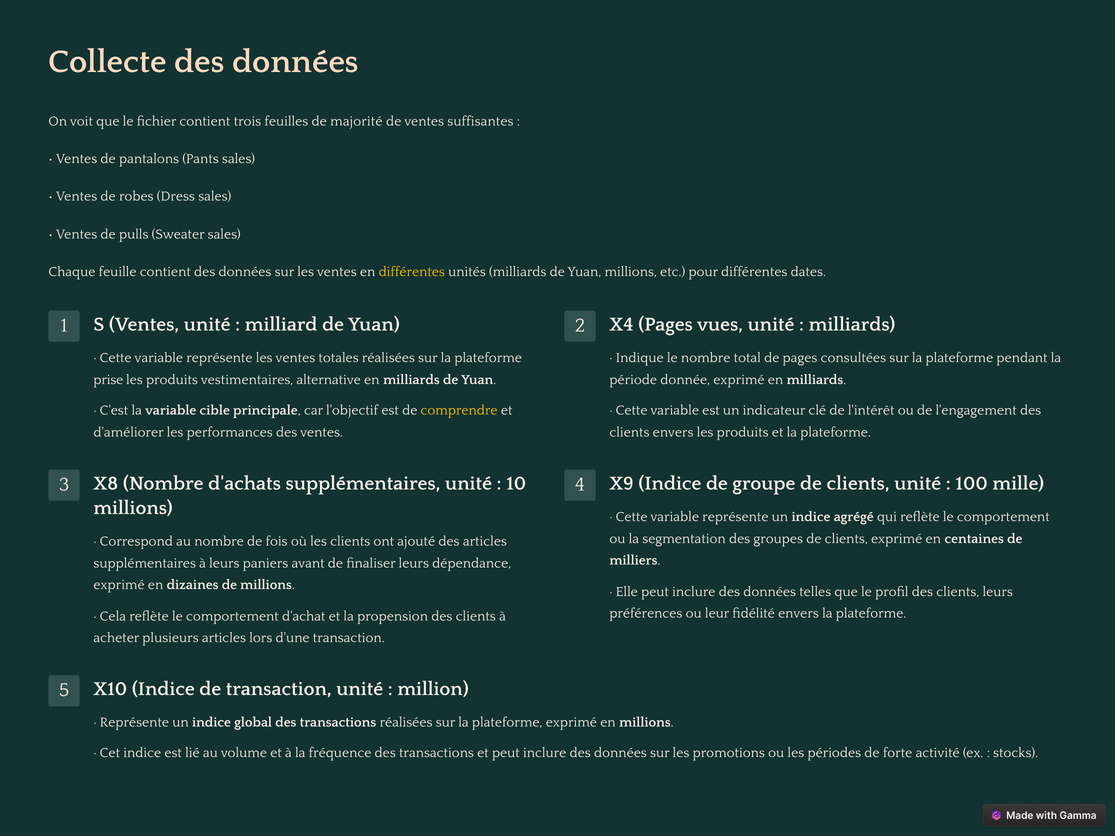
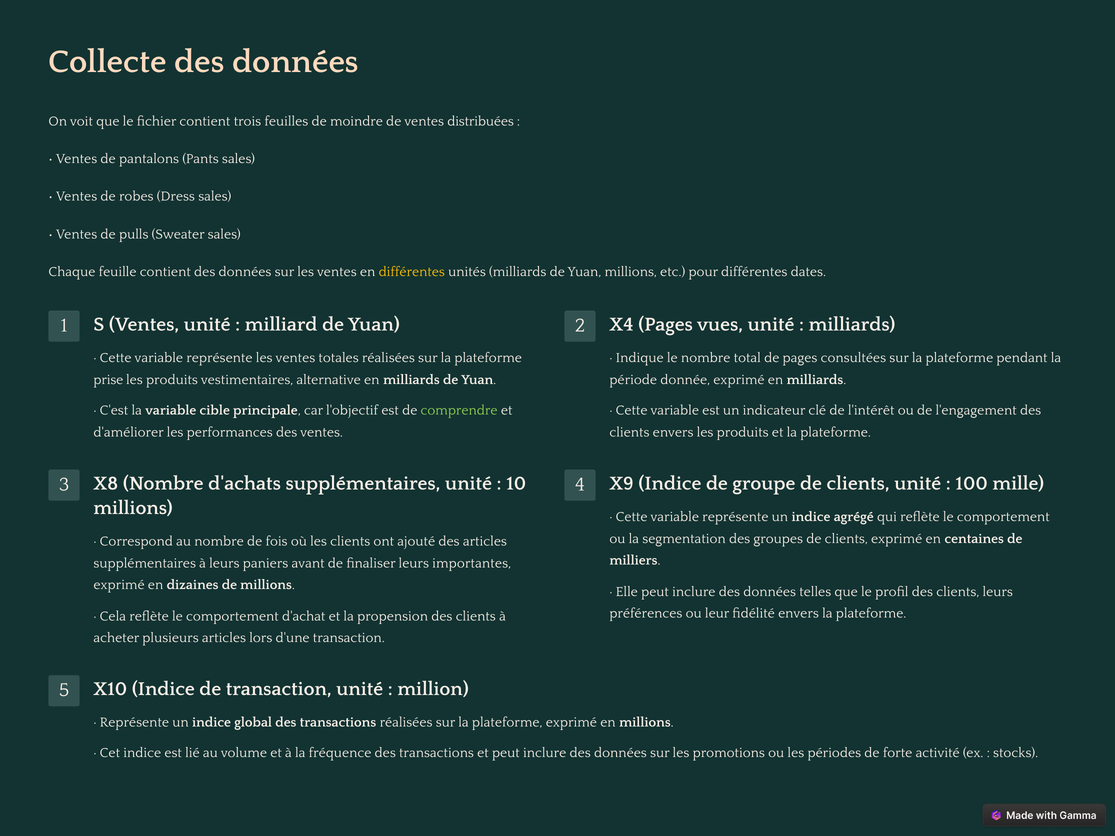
majorité: majorité -> moindre (356, 121)
suffisantes: suffisantes -> distribuées (481, 121)
comprendre colour: yellow -> light green (459, 411)
dépendance: dépendance -> importantes (472, 563)
